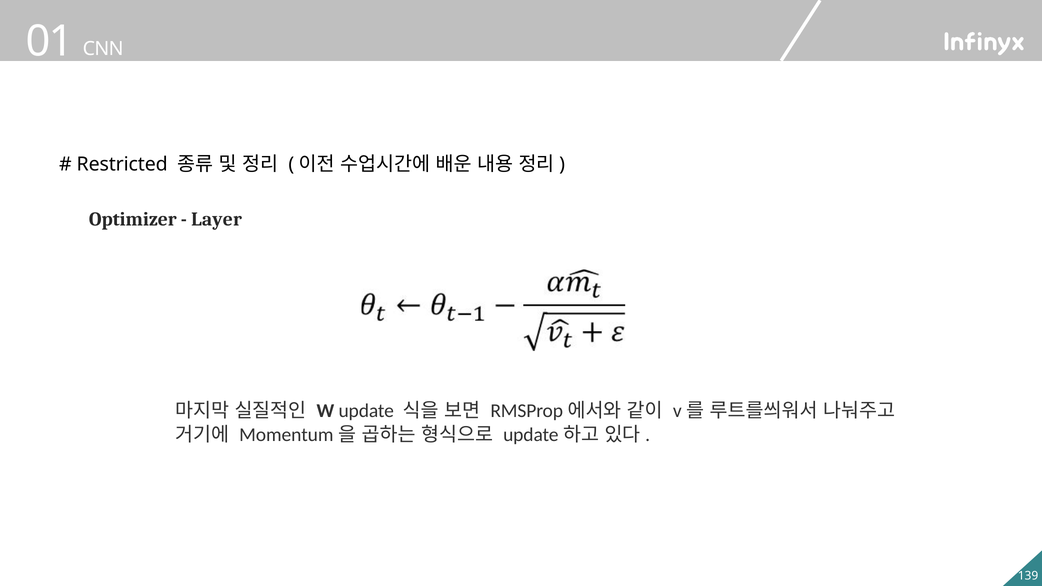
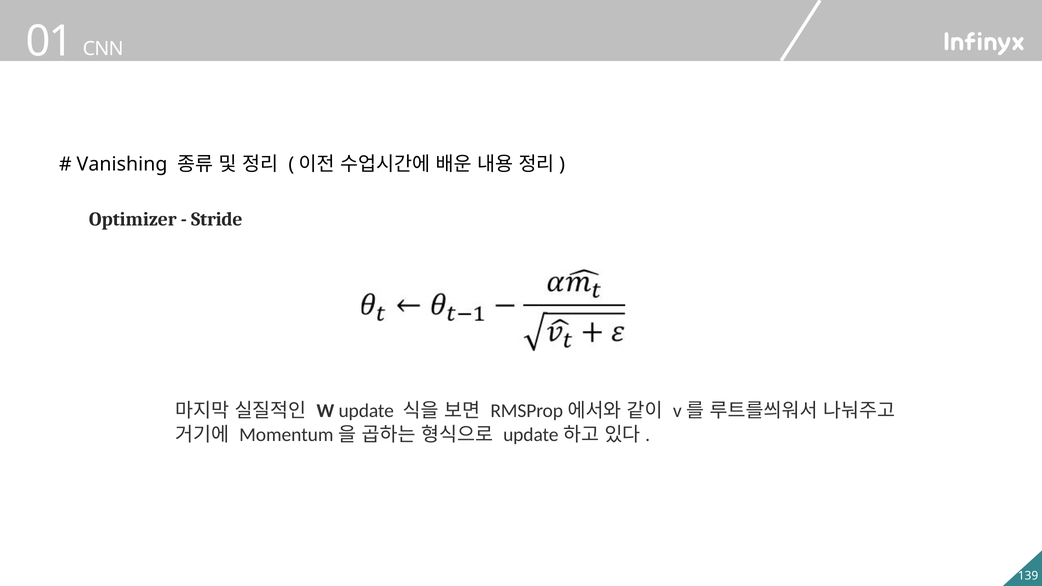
Restricted: Restricted -> Vanishing (122, 164)
Layer: Layer -> Stride (217, 219)
